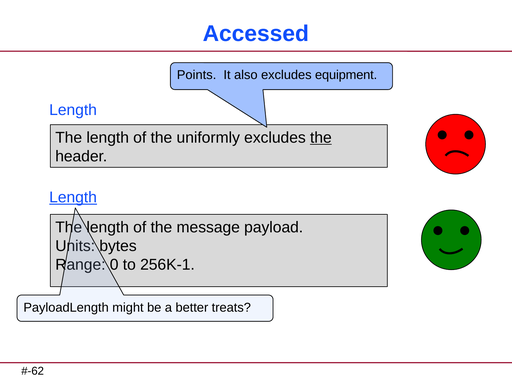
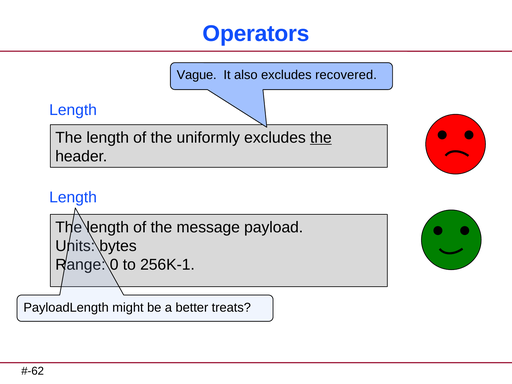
Accessed: Accessed -> Operators (256, 34)
Points: Points -> Vague (197, 75)
equipment: equipment -> recovered (346, 75)
Length underline: present -> none (73, 197)
